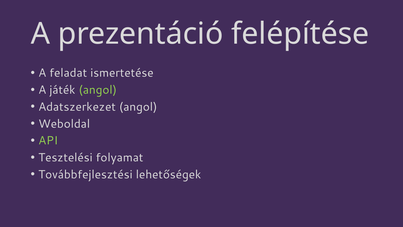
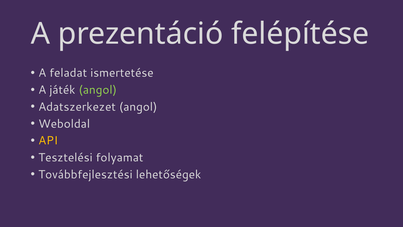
API colour: light green -> yellow (48, 141)
